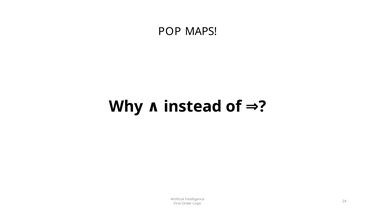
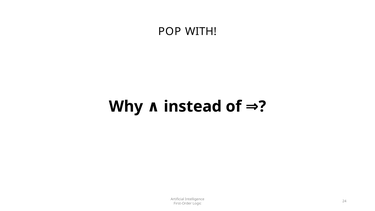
MAPS: MAPS -> WITH (201, 32)
